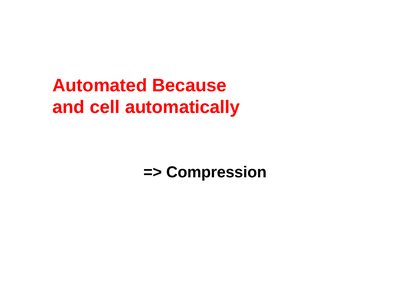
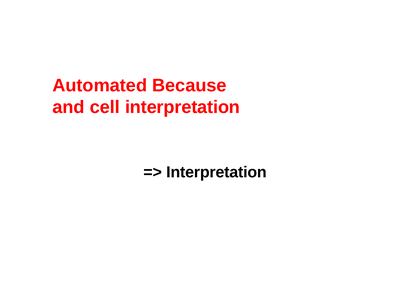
cell automatically: automatically -> interpretation (182, 107)
Compression: Compression -> Interpretation (216, 172)
